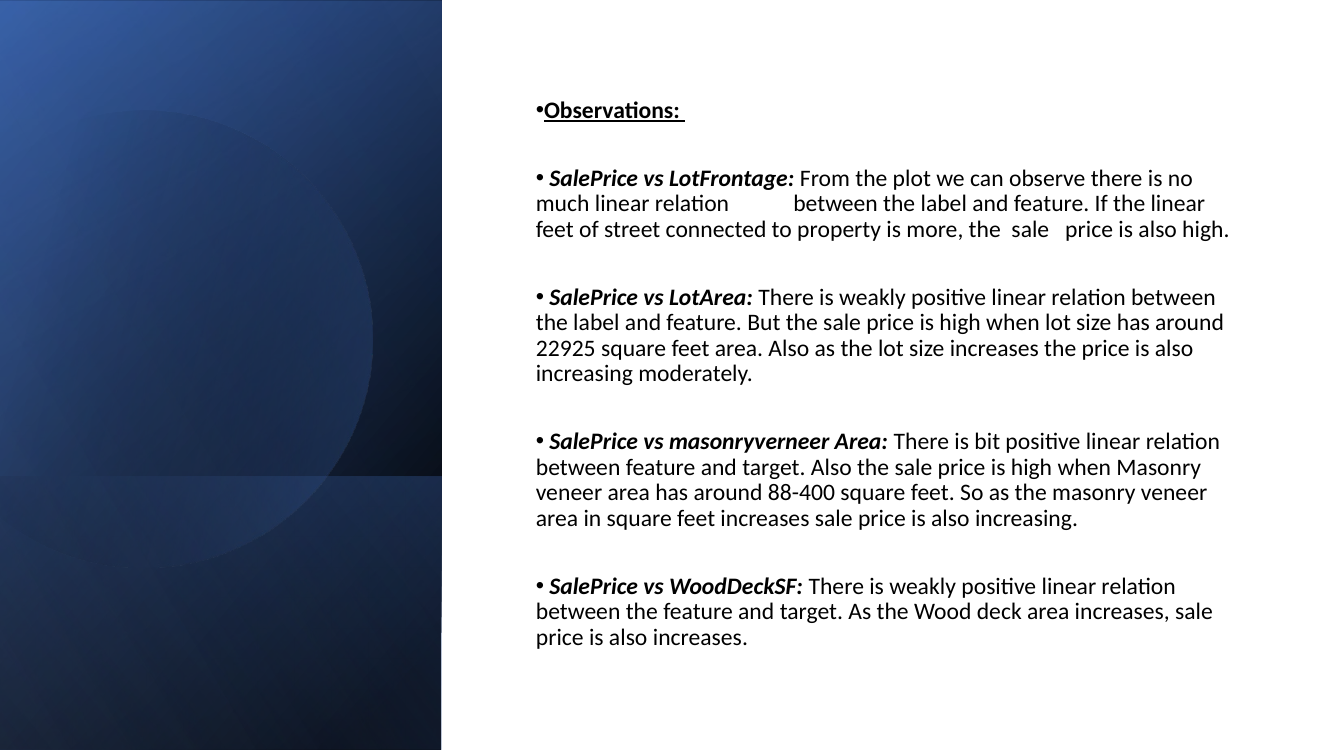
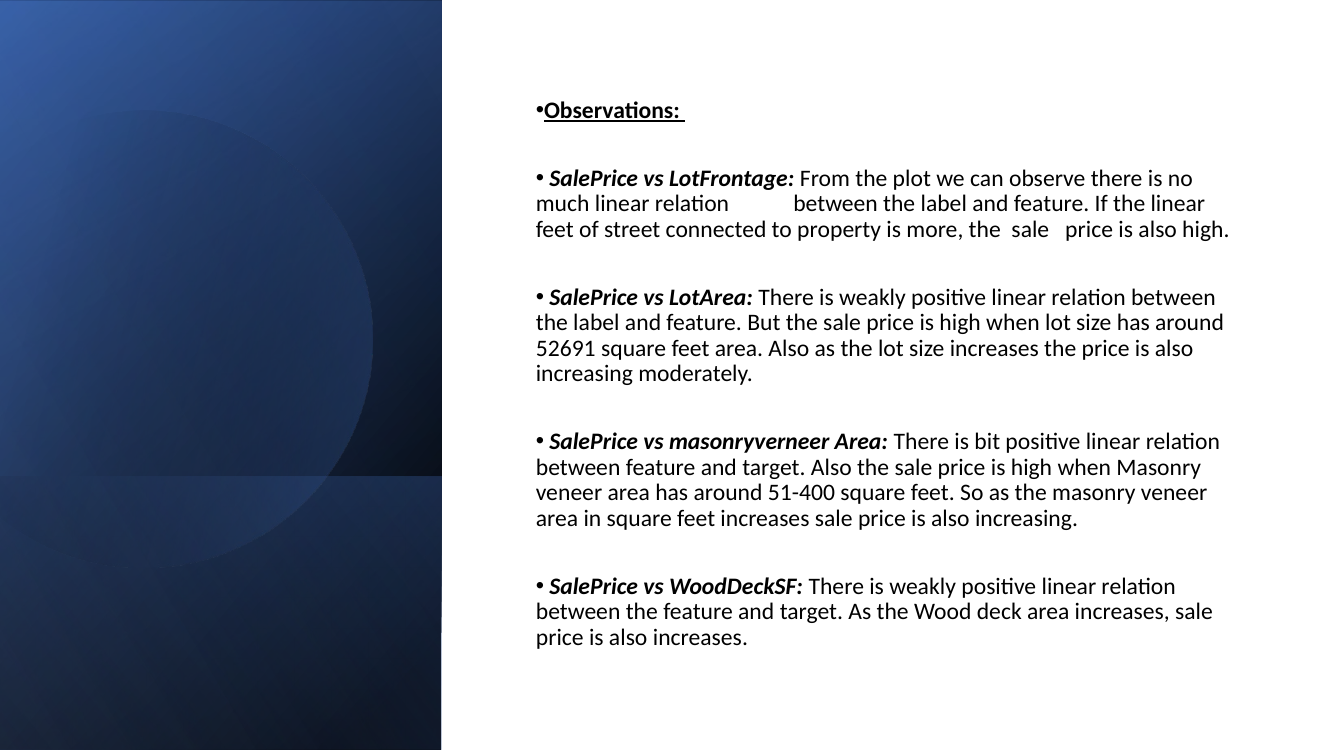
22925: 22925 -> 52691 (566, 348)
88-400: 88-400 -> 51-400 (801, 493)
